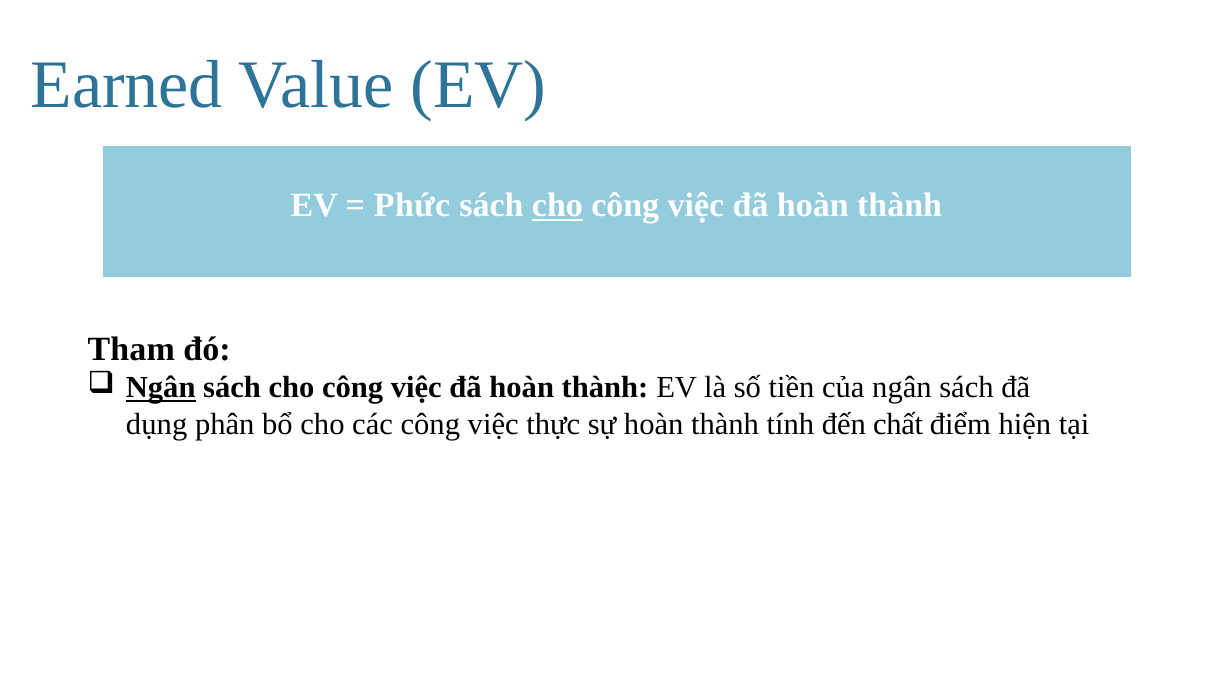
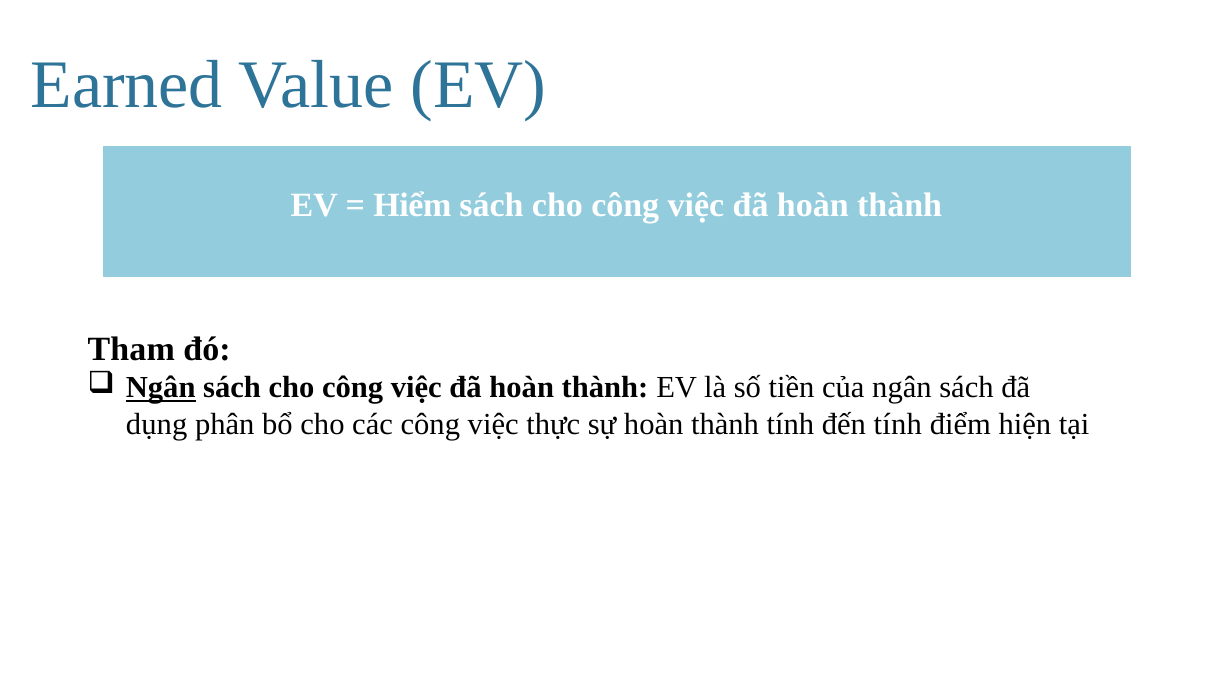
Phức: Phức -> Hiểm (412, 205)
cho underline: present -> none (557, 205)
đến chất: chất -> tính (898, 425)
